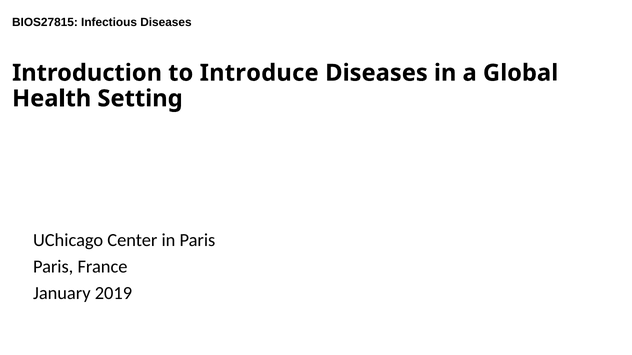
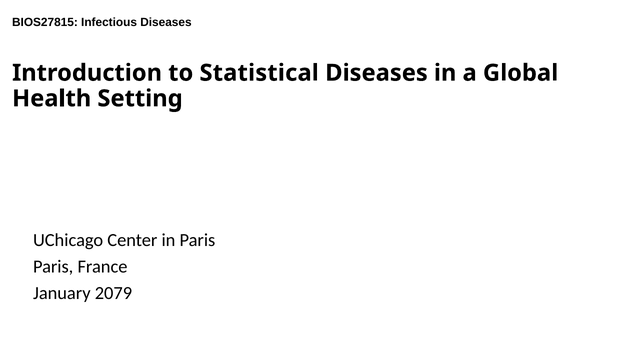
Introduce: Introduce -> Statistical (259, 73)
2019: 2019 -> 2079 (113, 294)
